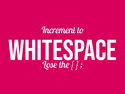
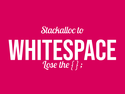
Increment: Increment -> Stackalloc (58, 30)
